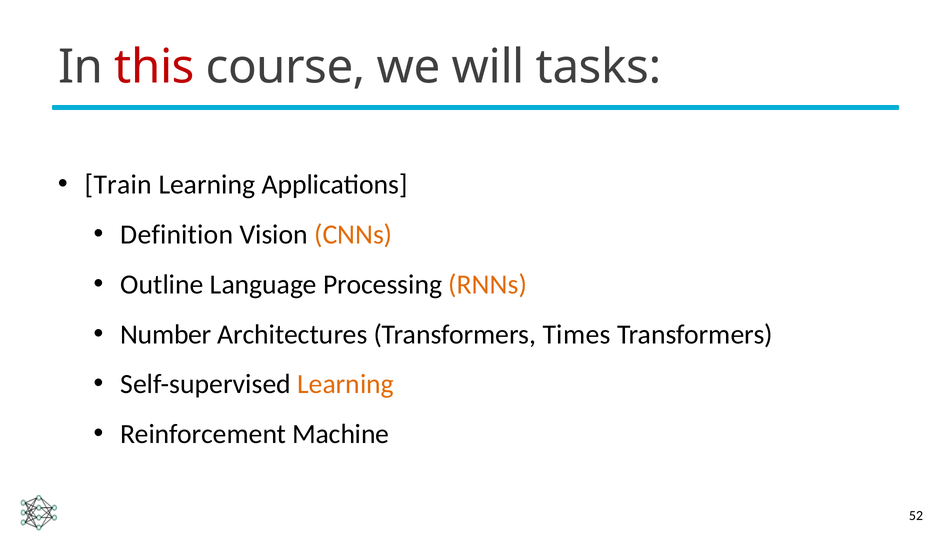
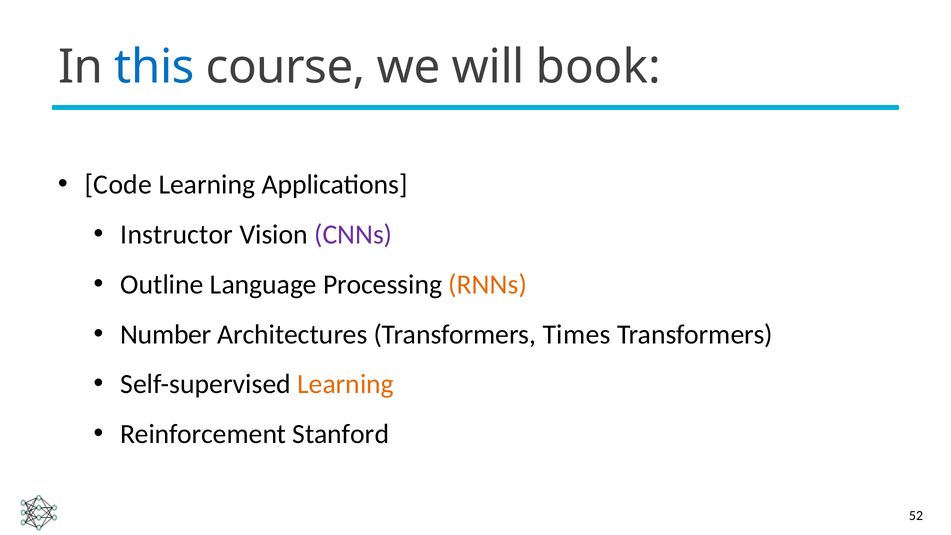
this colour: red -> blue (155, 67)
tasks: tasks -> book (598, 67)
Train: Train -> Code (118, 184)
Definition: Definition -> Instructor (177, 234)
CNNs colour: orange -> purple (353, 234)
Machine: Machine -> Stanford (341, 434)
